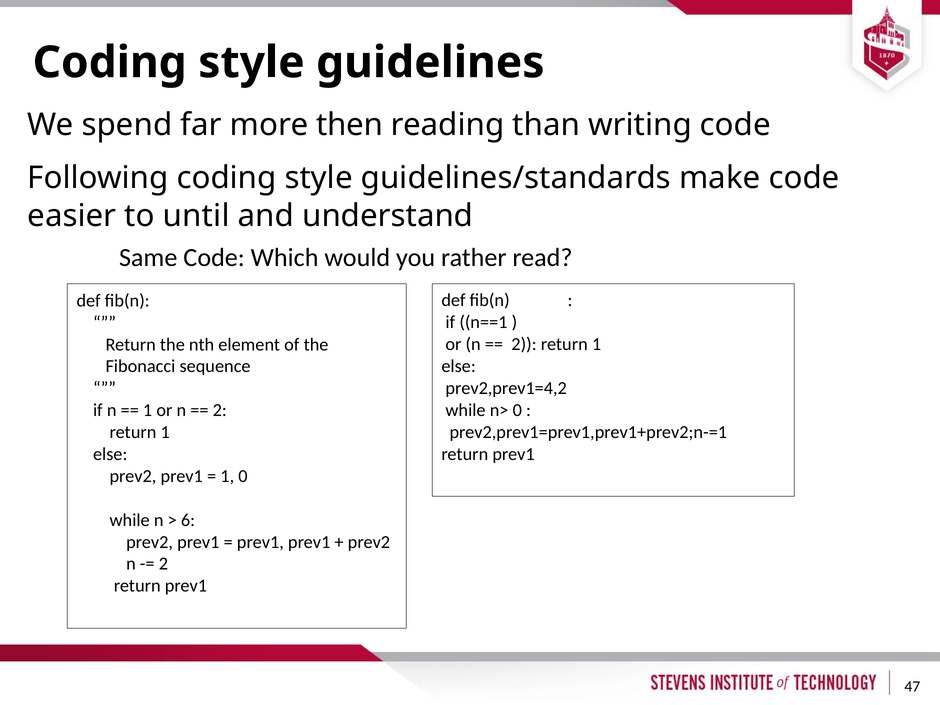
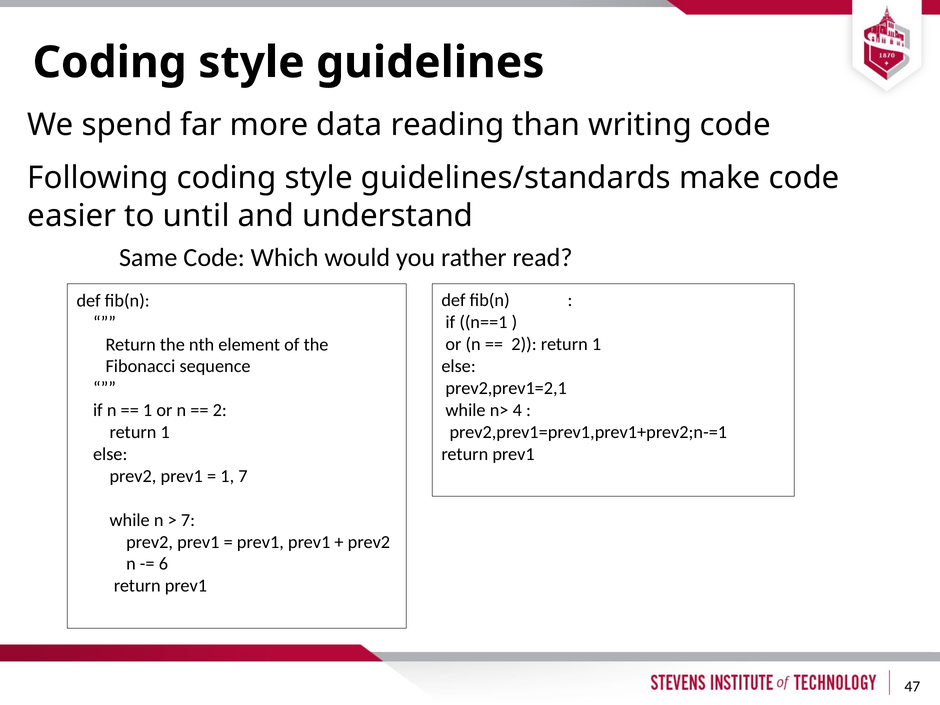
then: then -> data (349, 125)
prev2,prev1=4,2: prev2,prev1=4,2 -> prev2,prev1=2,1 (506, 388)
n> 0: 0 -> 4 (517, 410)
1 0: 0 -> 7 (243, 476)
6: 6 -> 7 (188, 520)
2: 2 -> 6 (163, 564)
